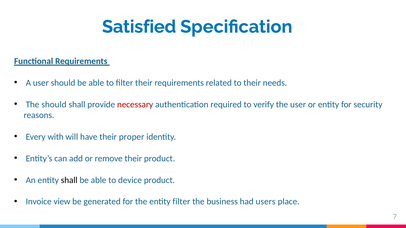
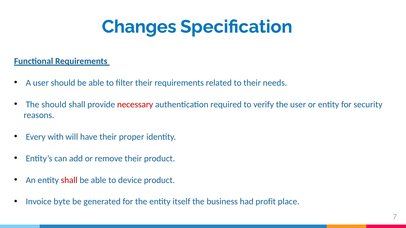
Satisfied: Satisfied -> Changes (139, 27)
shall colour: black -> red (69, 180)
view: view -> byte (62, 202)
entity filter: filter -> itself (181, 202)
users: users -> profit (266, 202)
